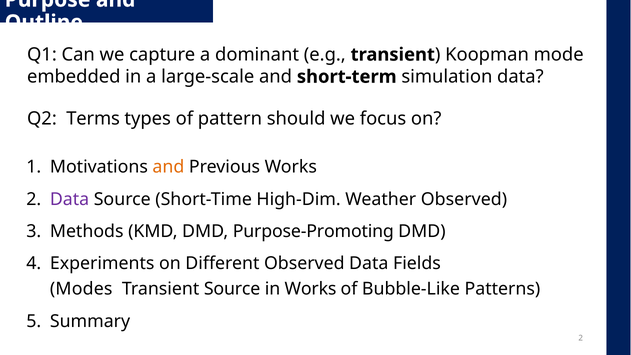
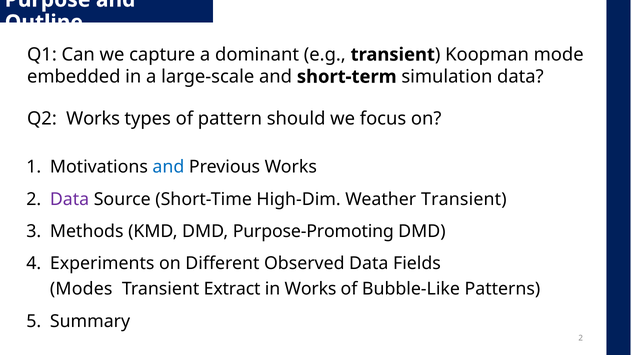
Q2 Terms: Terms -> Works (93, 119)
and colour: orange -> blue (168, 167)
Weather Observed: Observed -> Transient (464, 199)
Transient Source: Source -> Extract (232, 289)
